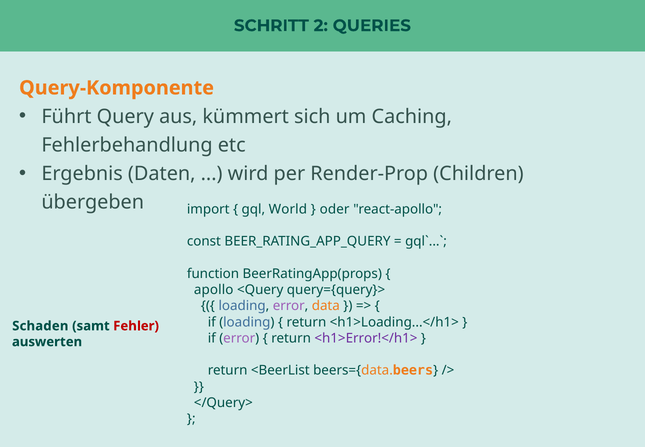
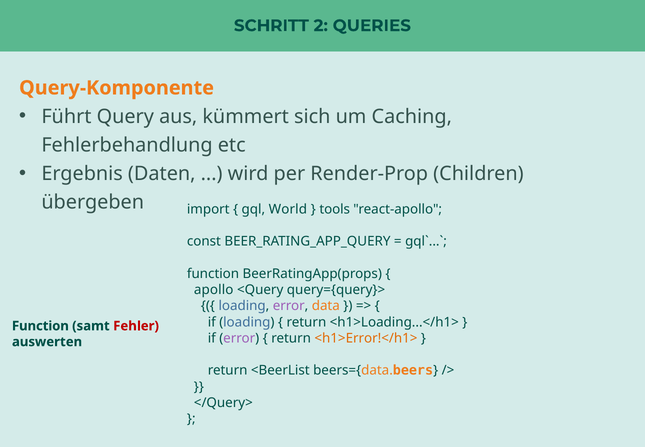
oder: oder -> tools (335, 209)
Schaden: Schaden -> Function (40, 326)
<h1>Error!</h1> colour: purple -> orange (366, 338)
